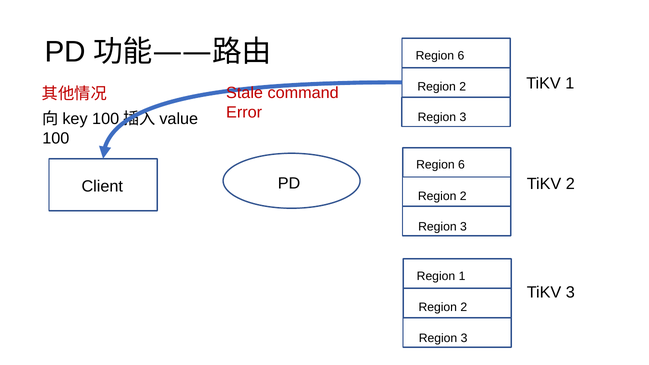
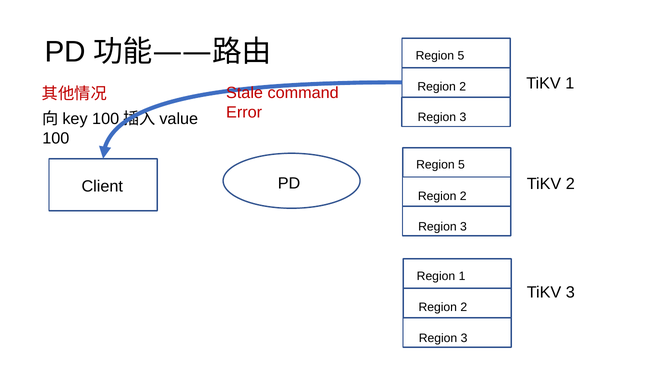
6: 6 -> 5 (461, 56)
6: 6 -> 5 (461, 165)
